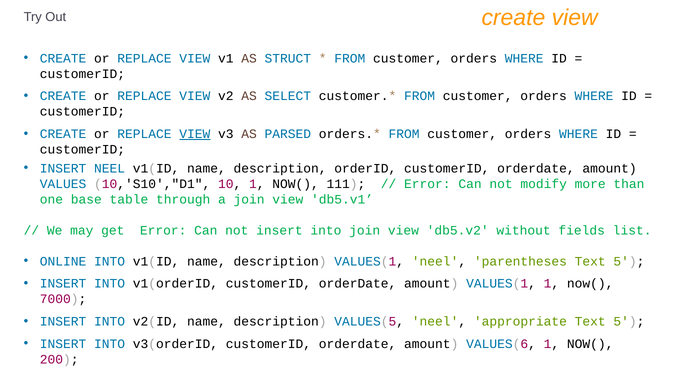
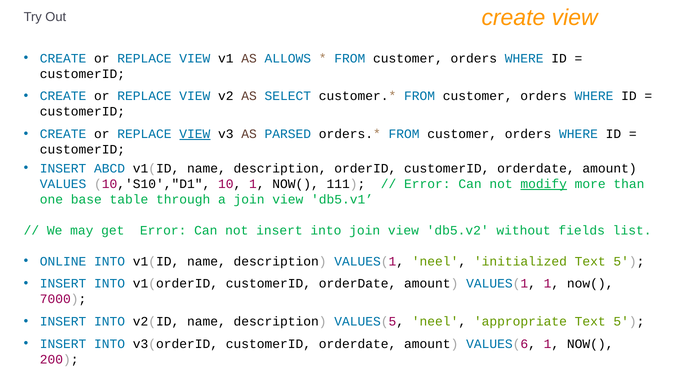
STRUCT: STRUCT -> ALLOWS (288, 58)
INSERT NEEL: NEEL -> ABCD (110, 169)
modify underline: none -> present (544, 184)
parentheses: parentheses -> initialized (520, 262)
